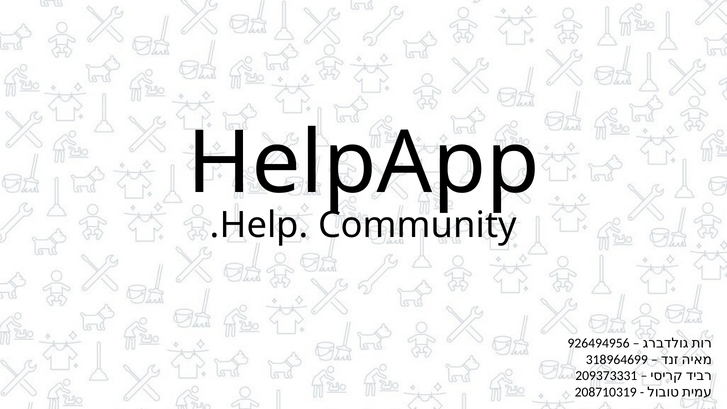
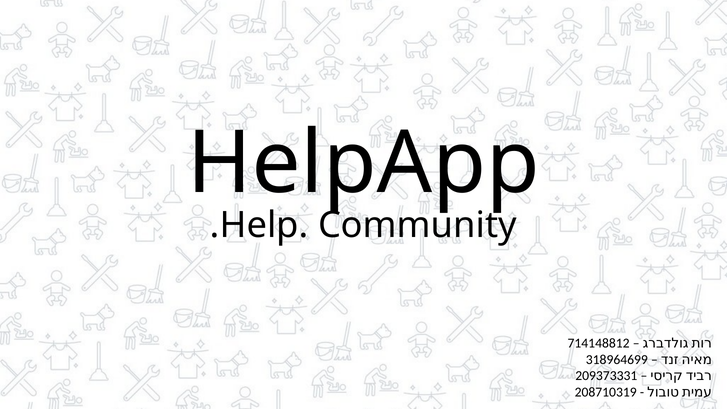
926494956: 926494956 -> 714148812 (599, 343)
